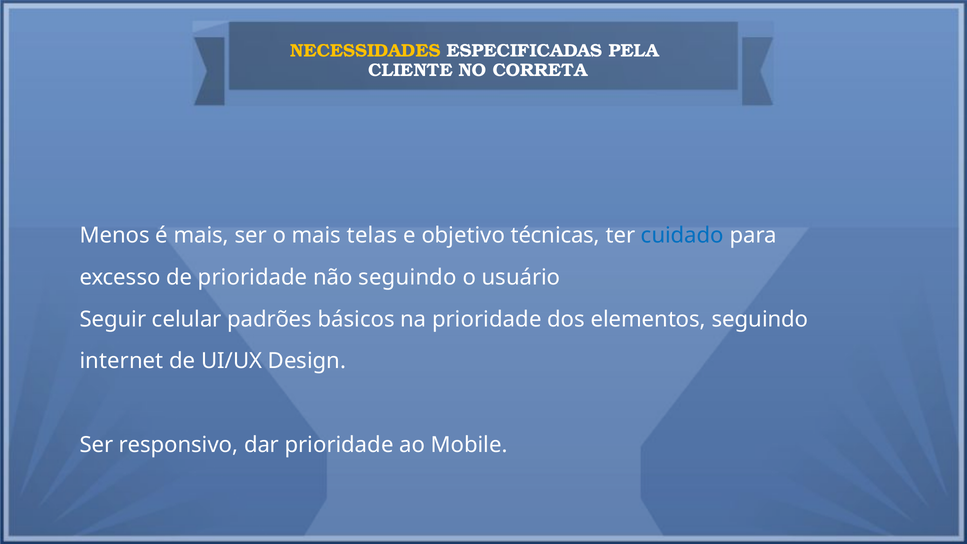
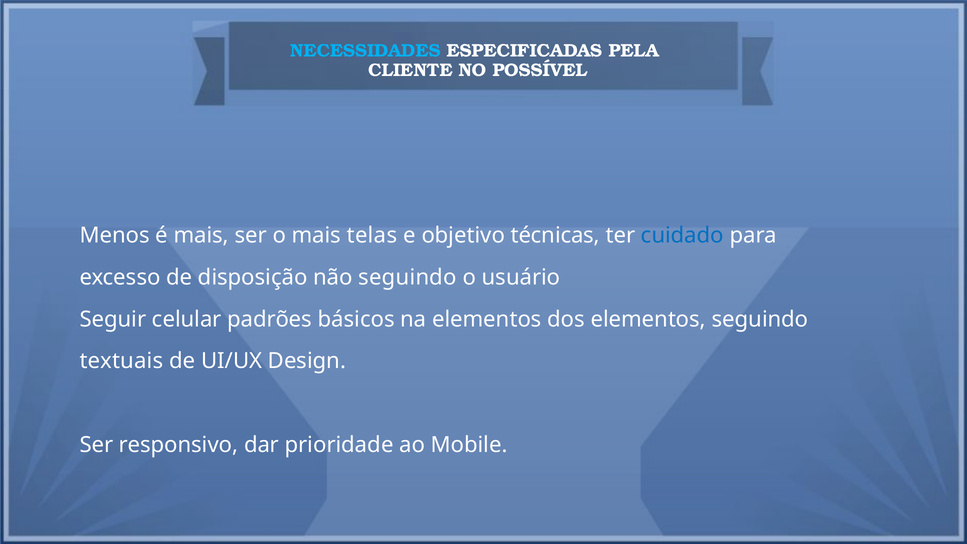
NECESSIDADES colour: yellow -> light blue (365, 51)
CORRETA: CORRETA -> POSSÍVEL (540, 70)
de prioridade: prioridade -> disposição (253, 277)
na prioridade: prioridade -> elementos (487, 319)
internet: internet -> textuais (122, 361)
